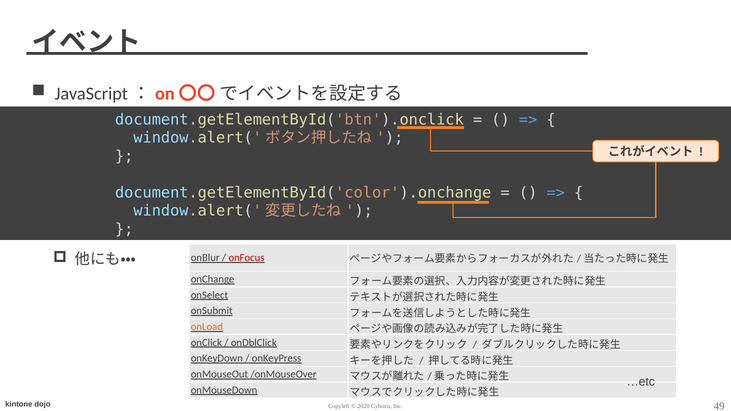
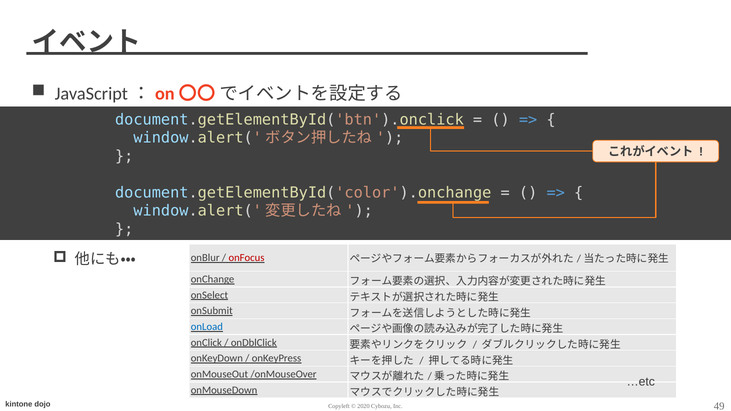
onLoad colour: orange -> blue (207, 327)
